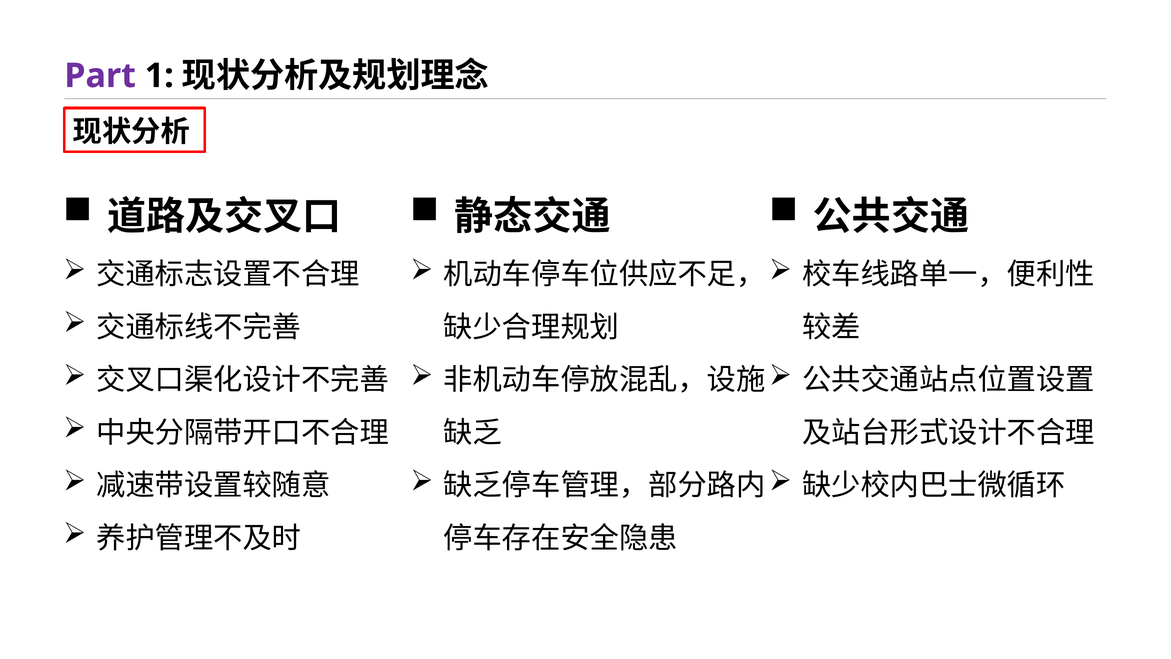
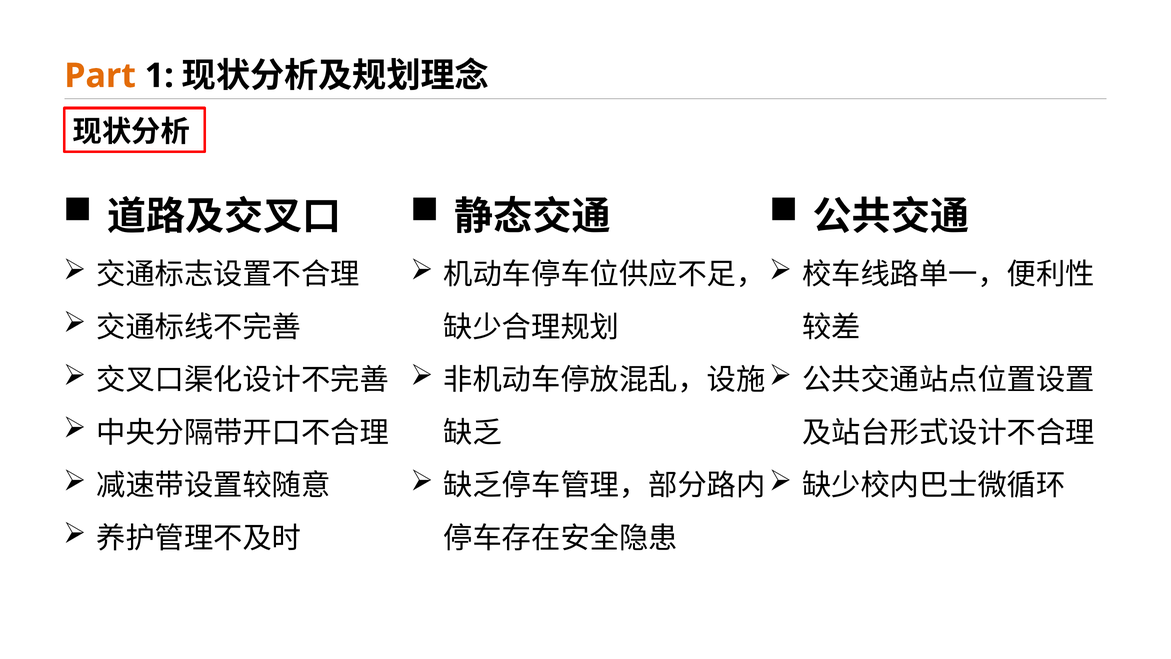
Part colour: purple -> orange (100, 76)
